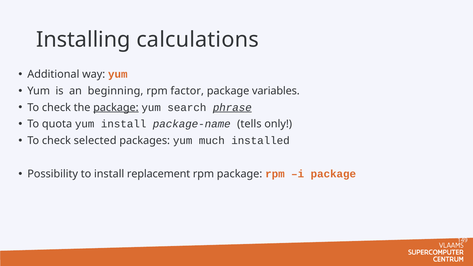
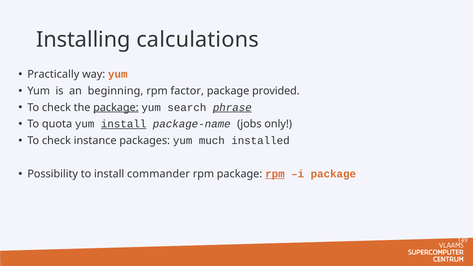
Additional: Additional -> Practically (53, 74)
variables: variables -> provided (276, 91)
install underline: none -> present (124, 124)
tells: tells -> jobs (249, 124)
selected: selected -> instance (95, 141)
replacement: replacement -> commander (158, 174)
rpm underline: none -> present (275, 174)
